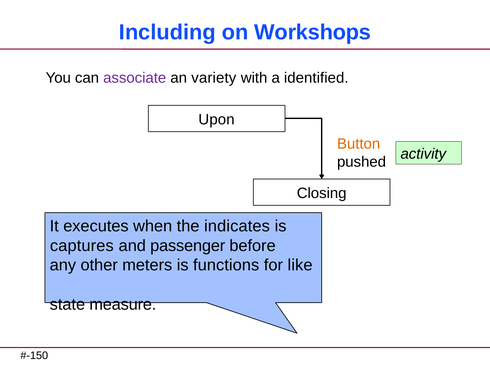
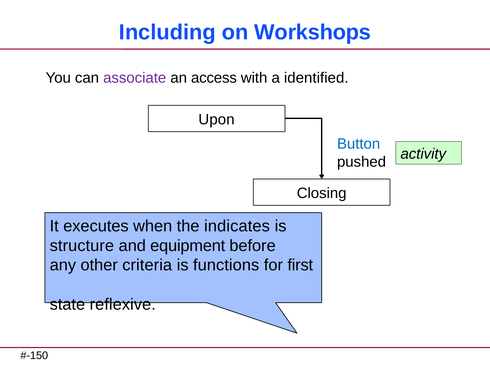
variety: variety -> access (214, 78)
Button colour: orange -> blue (359, 144)
captures: captures -> structure (82, 245)
passenger: passenger -> equipment (188, 245)
meters: meters -> criteria (147, 265)
like: like -> first (300, 265)
measure: measure -> reflexive (123, 304)
